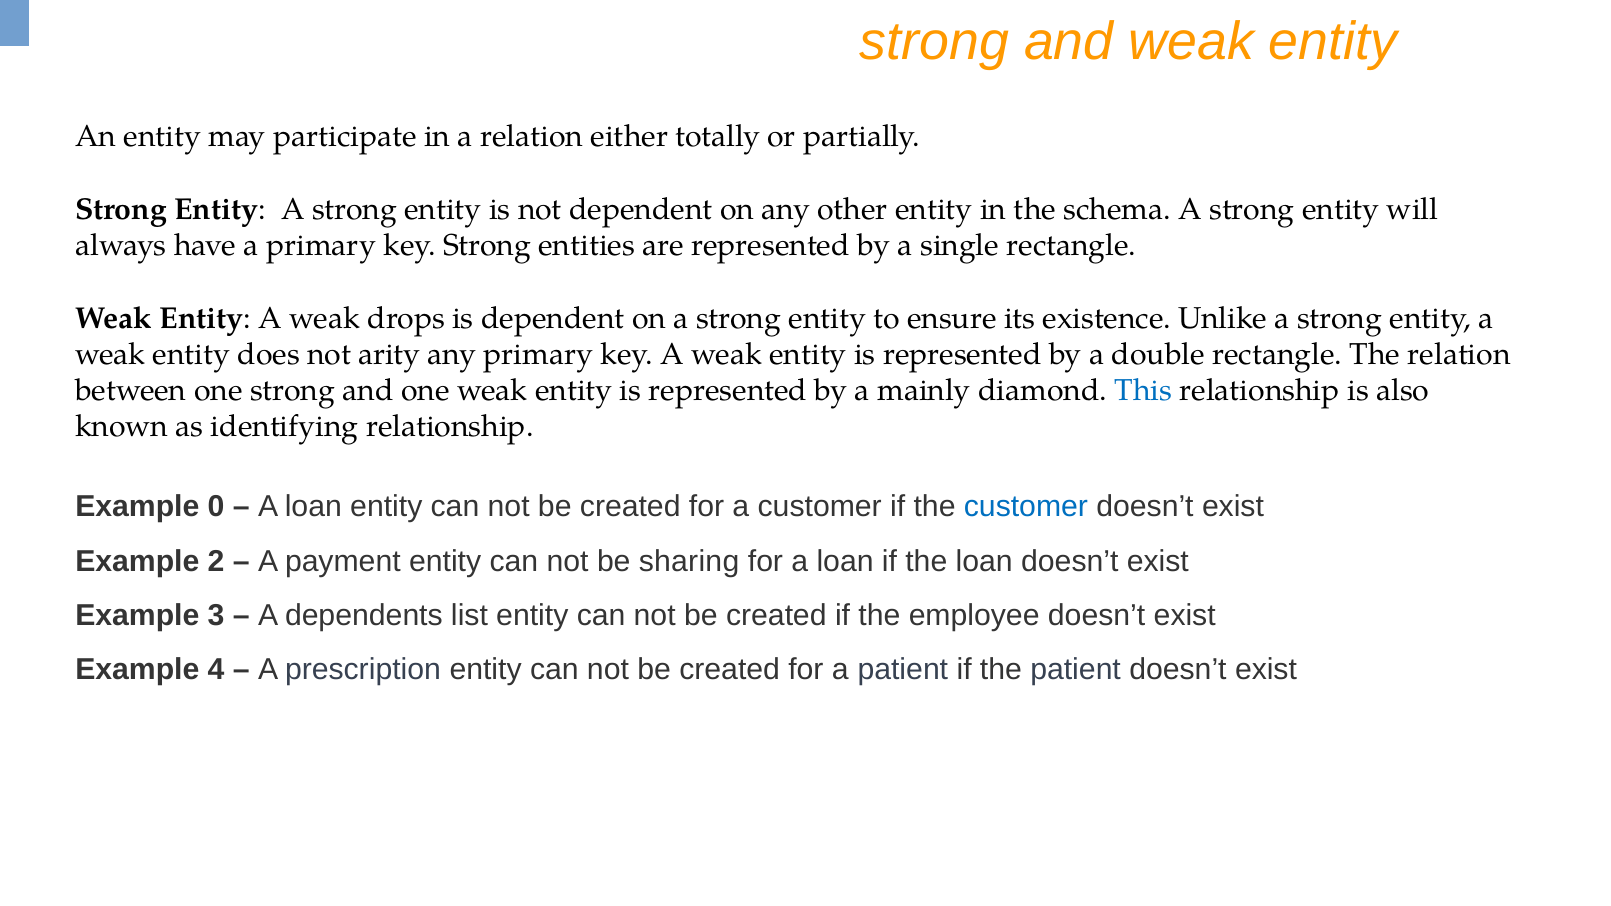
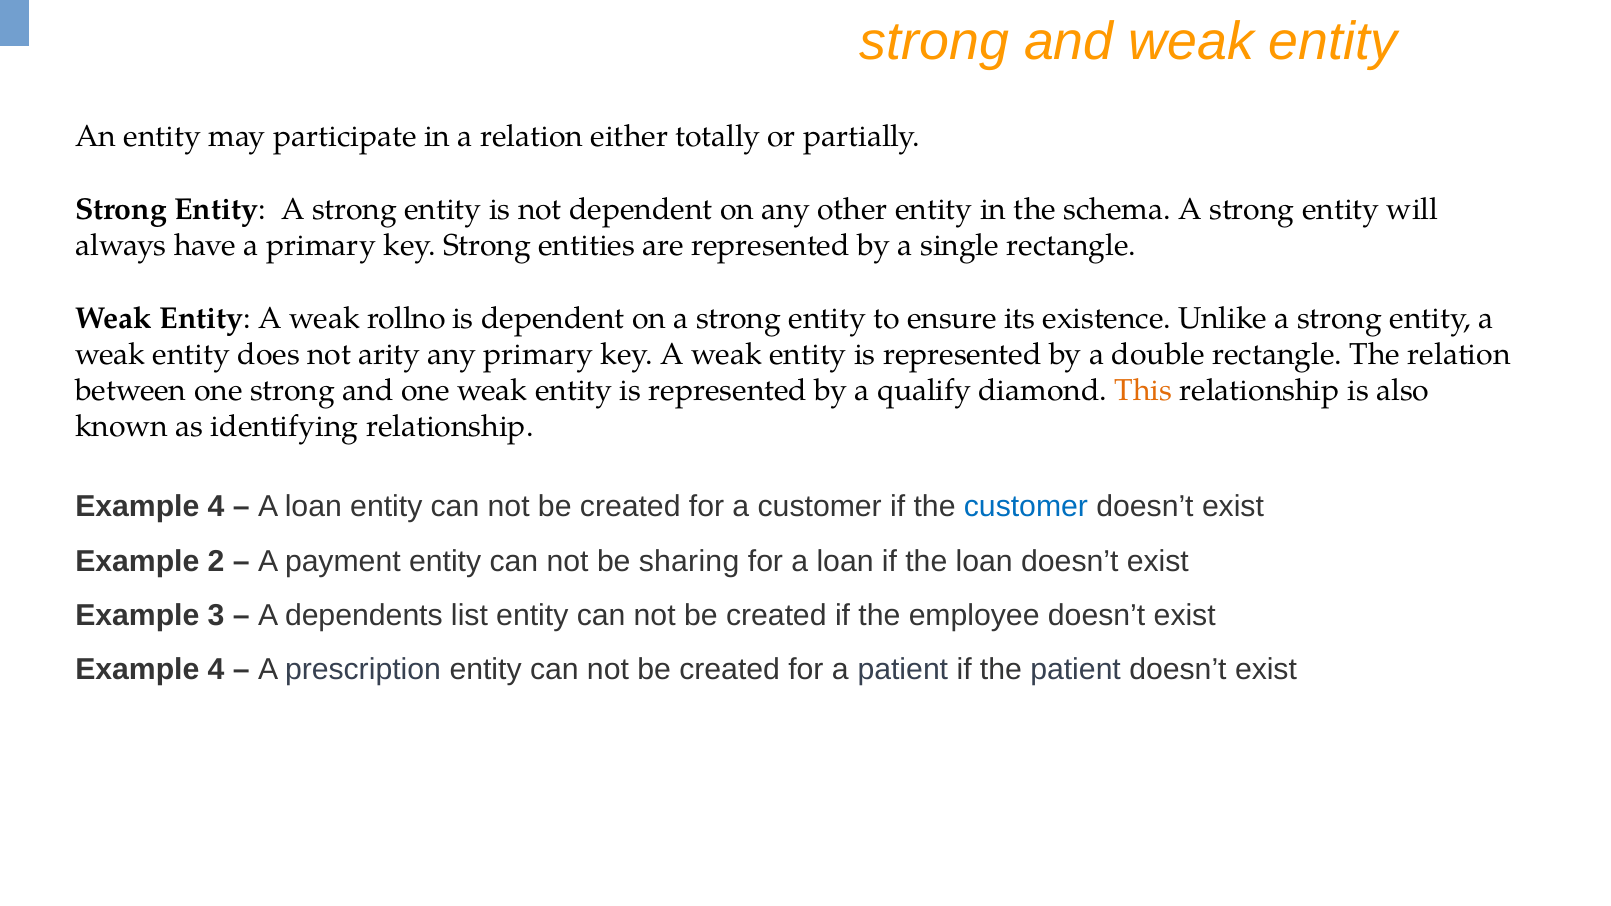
drops: drops -> rollno (406, 318)
mainly: mainly -> qualify (924, 391)
This colour: blue -> orange (1143, 391)
0: 0 -> 4 (216, 507)
